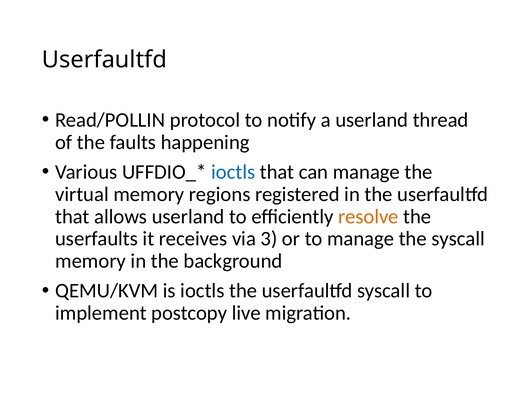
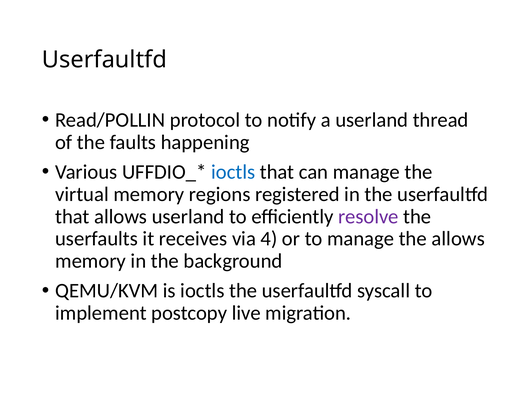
resolve colour: orange -> purple (368, 217)
3: 3 -> 4 (269, 239)
the syscall: syscall -> allows (458, 239)
